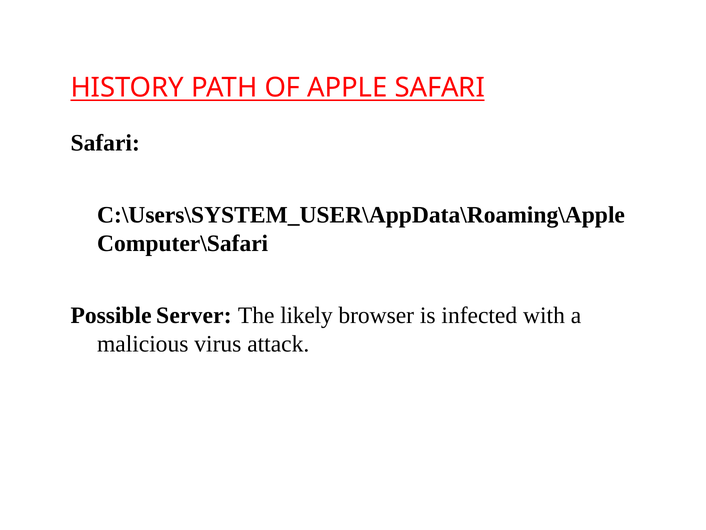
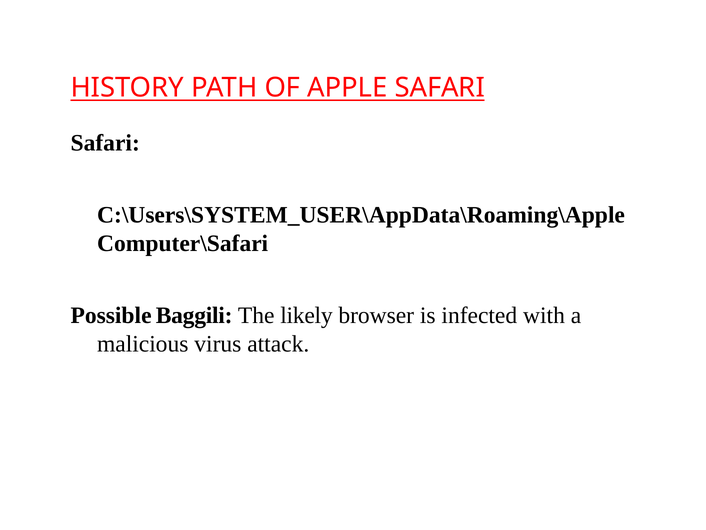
Server: Server -> Baggili (194, 315)
